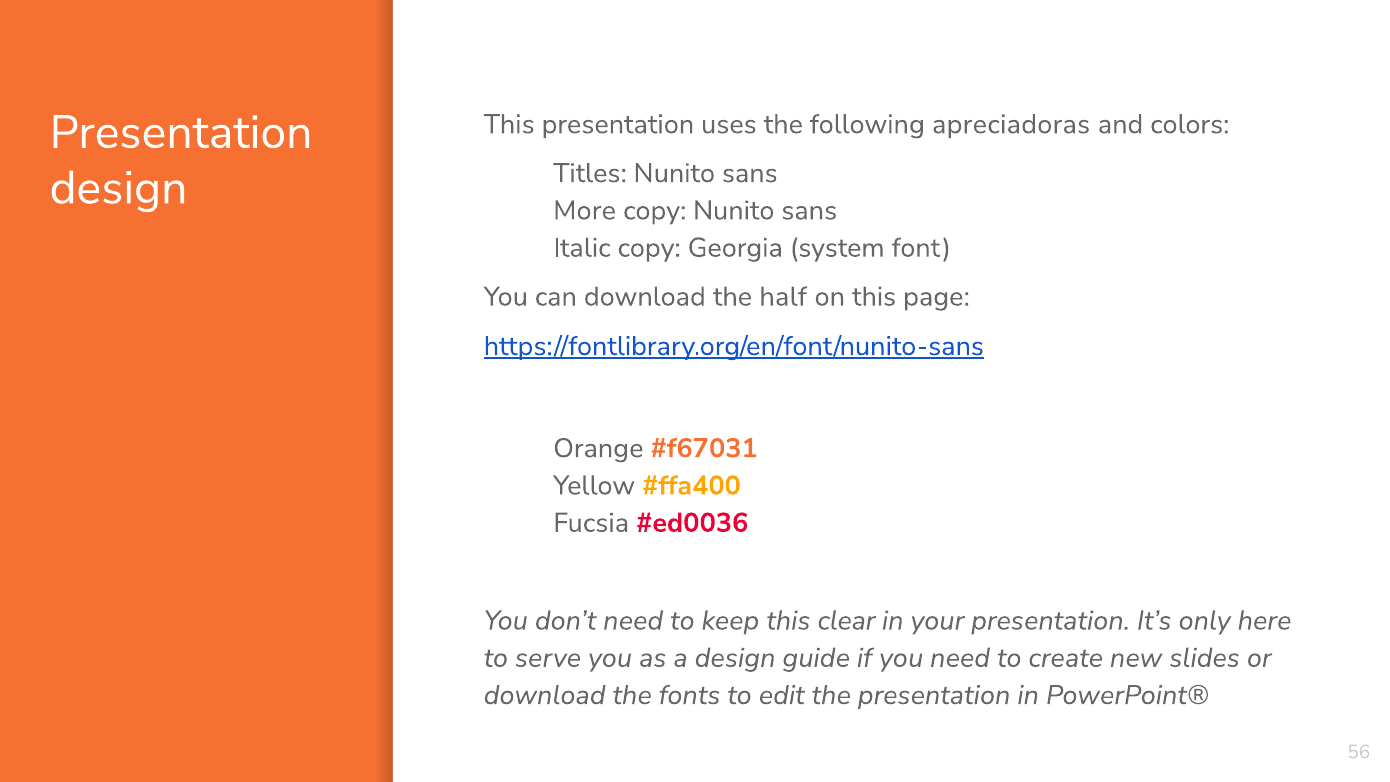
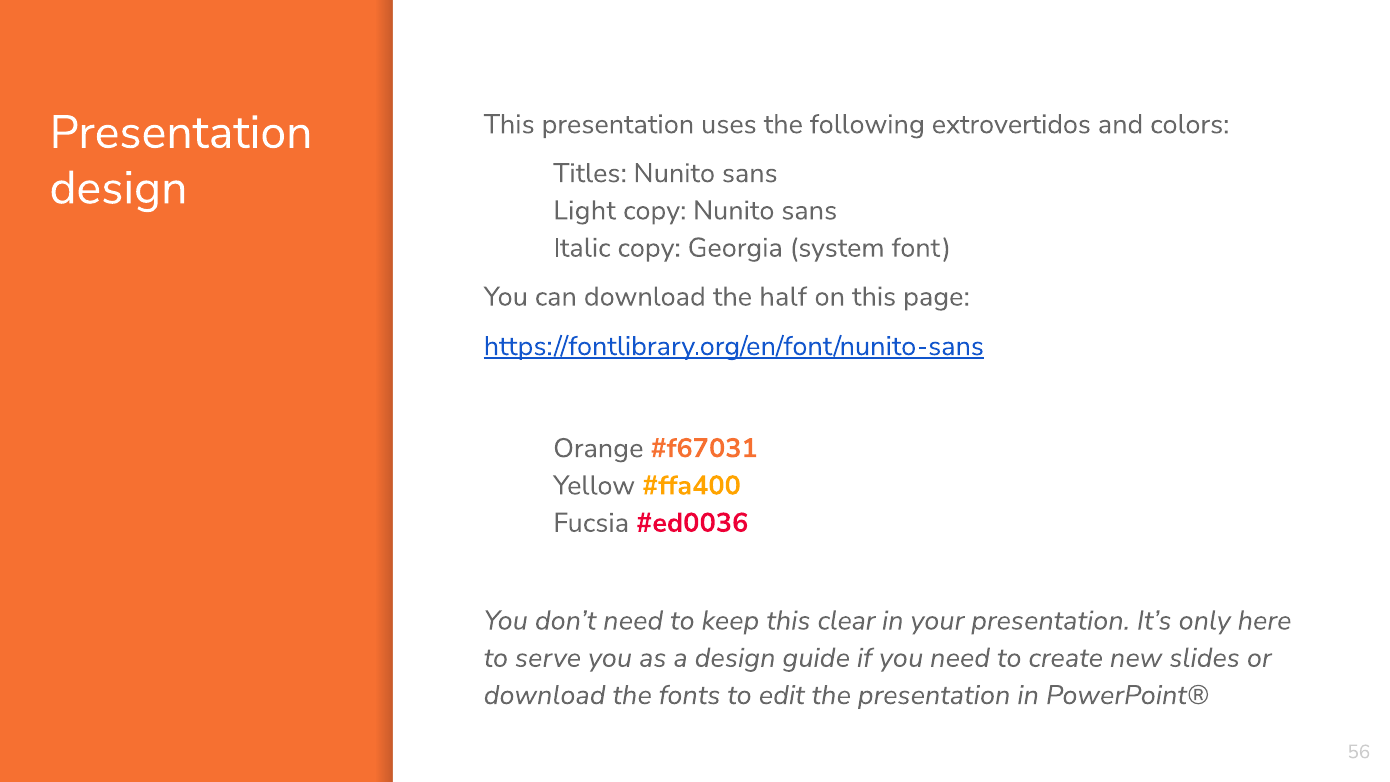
apreciadoras: apreciadoras -> extrovertidos (1011, 124)
More: More -> Light (585, 210)
